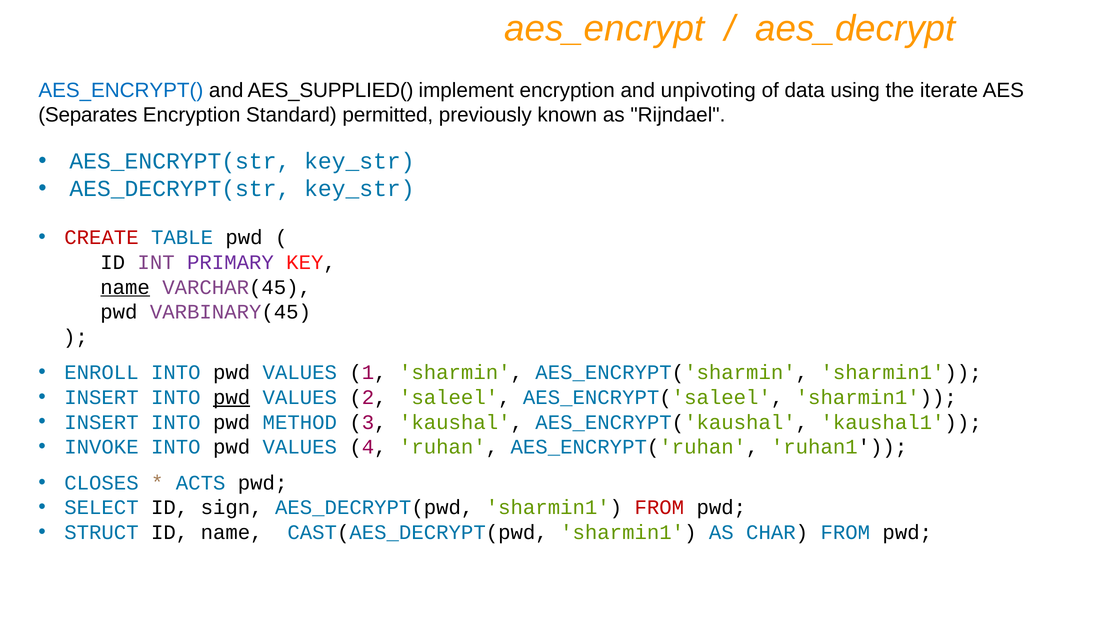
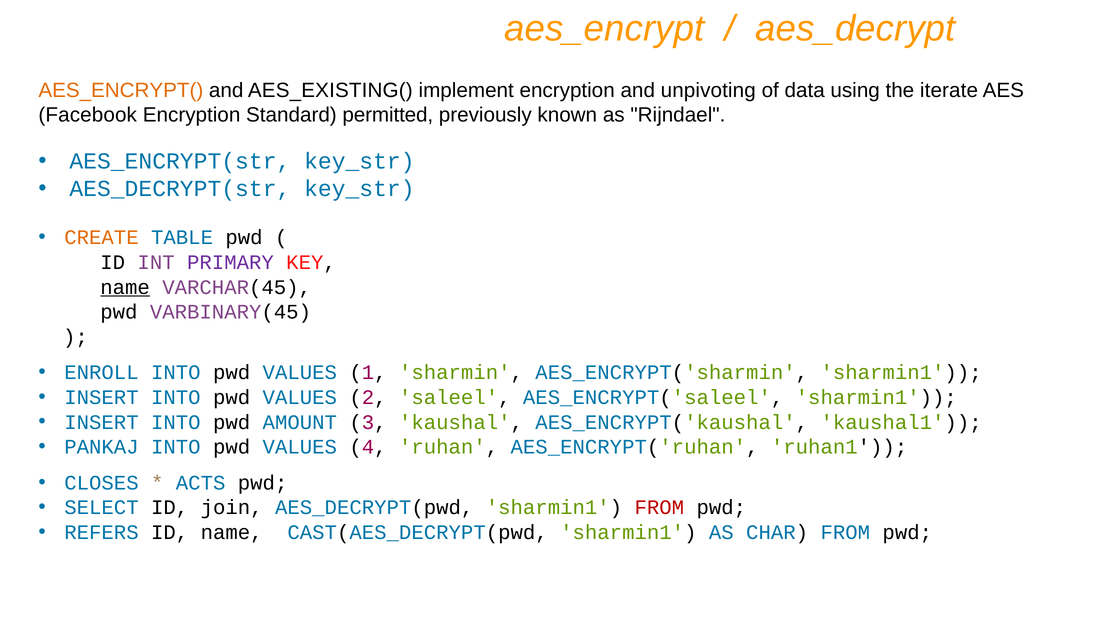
AES_ENCRYPT( colour: blue -> orange (121, 90)
AES_SUPPLIED(: AES_SUPPLIED( -> AES_EXISTING( (330, 90)
Separates: Separates -> Facebook (88, 115)
CREATE colour: red -> orange (101, 238)
pwd underline: present -> none (232, 397)
METHOD: METHOD -> AMOUNT (300, 422)
INVOKE: INVOKE -> PANKAJ (101, 447)
sign: sign -> join (232, 508)
STRUCT: STRUCT -> REFERS (101, 532)
